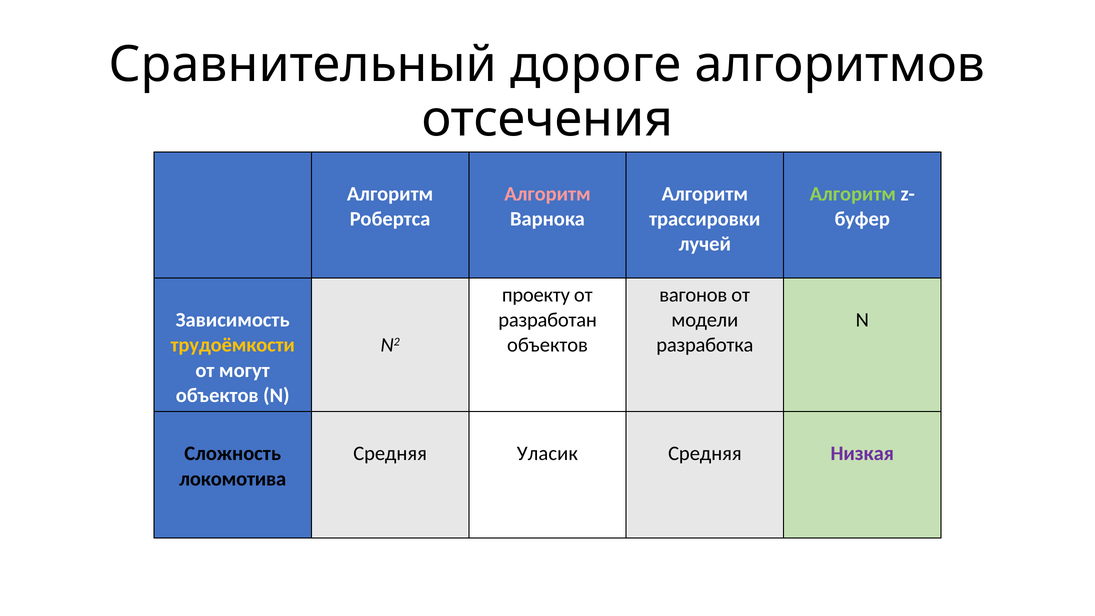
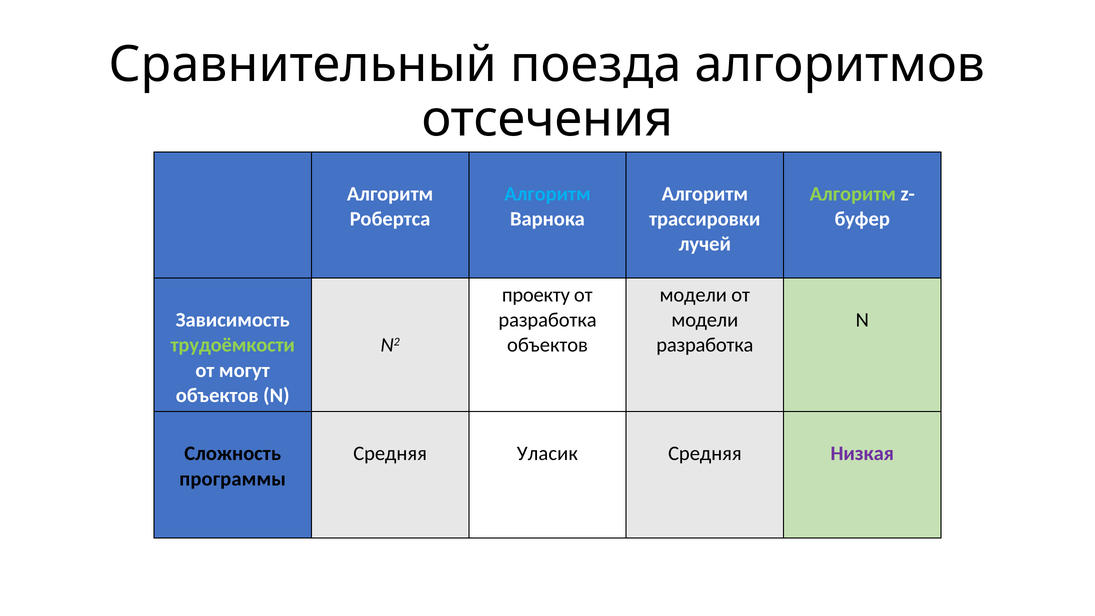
дороге: дороге -> поезда (596, 65)
Алгоритм colour: pink -> light blue (547, 194)
вагонов: вагонов -> модели (693, 295)
разработан: разработан -> разработка (548, 320)
трудоёмкости colour: yellow -> light green (233, 345)
локомотива: локомотива -> программы (233, 479)
